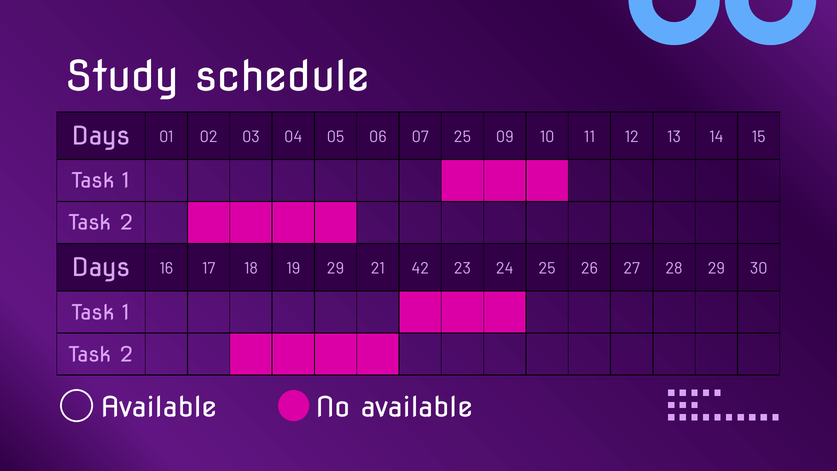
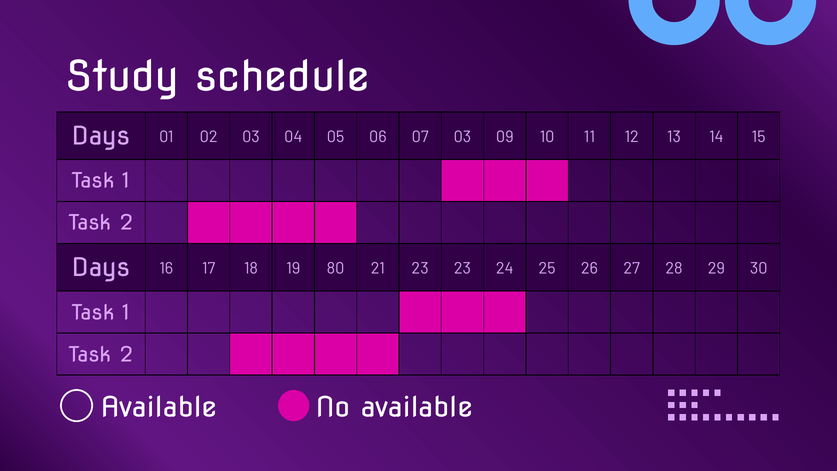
07 25: 25 -> 03 (462, 137)
19 29: 29 -> 80 (336, 268)
21 42: 42 -> 23 (420, 268)
